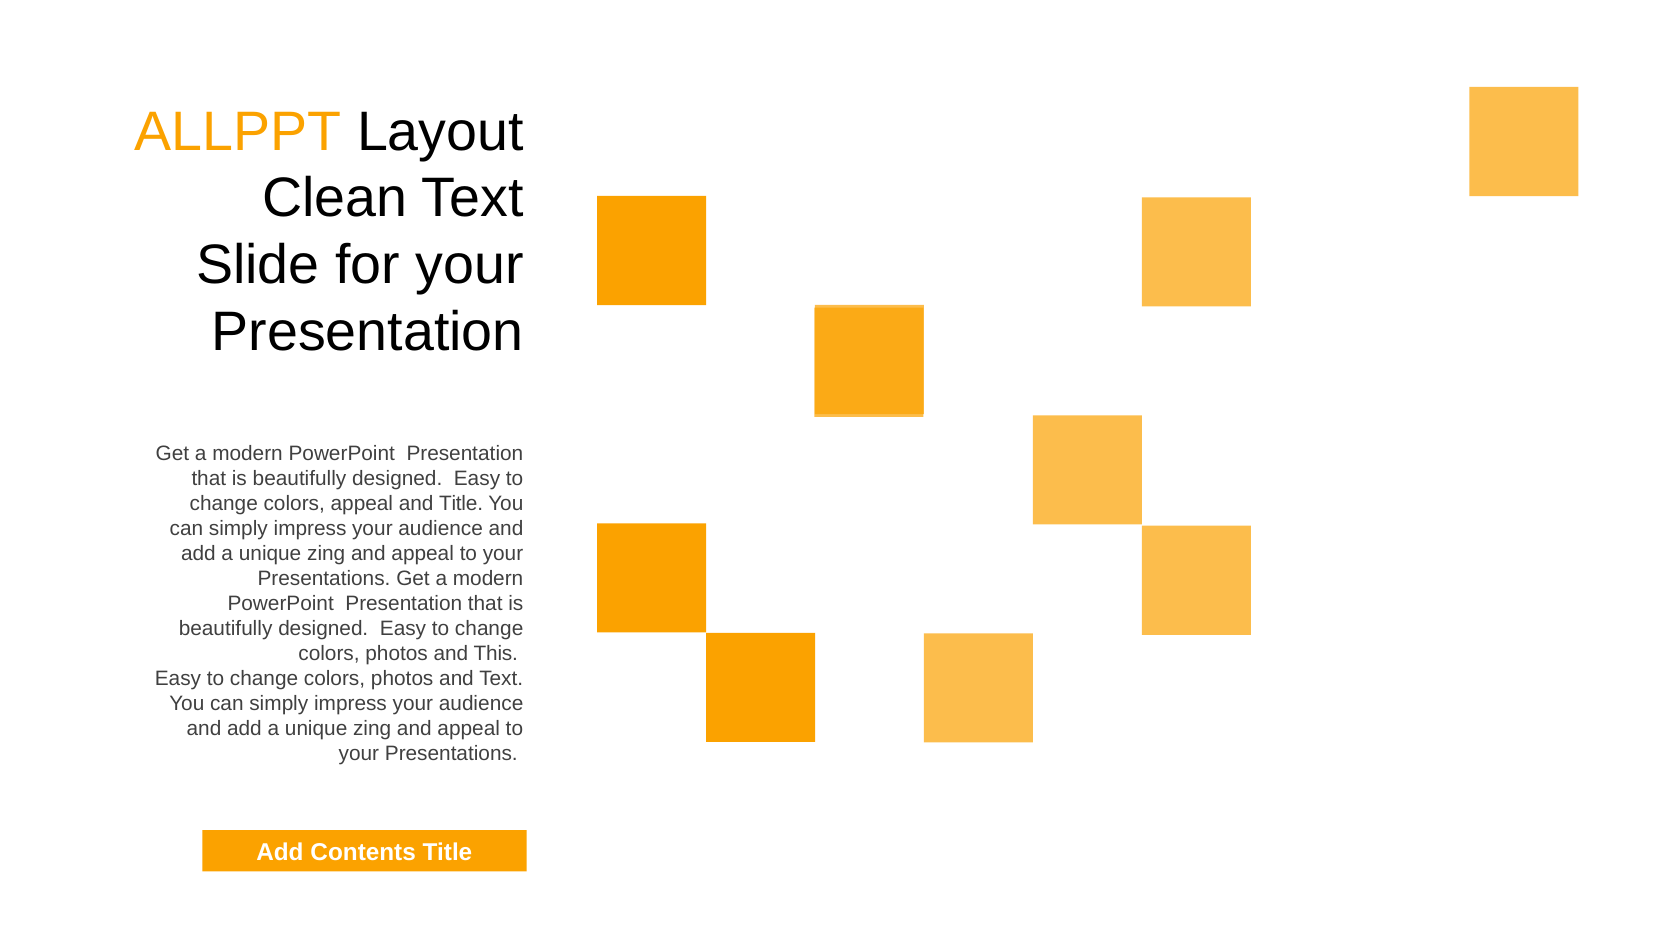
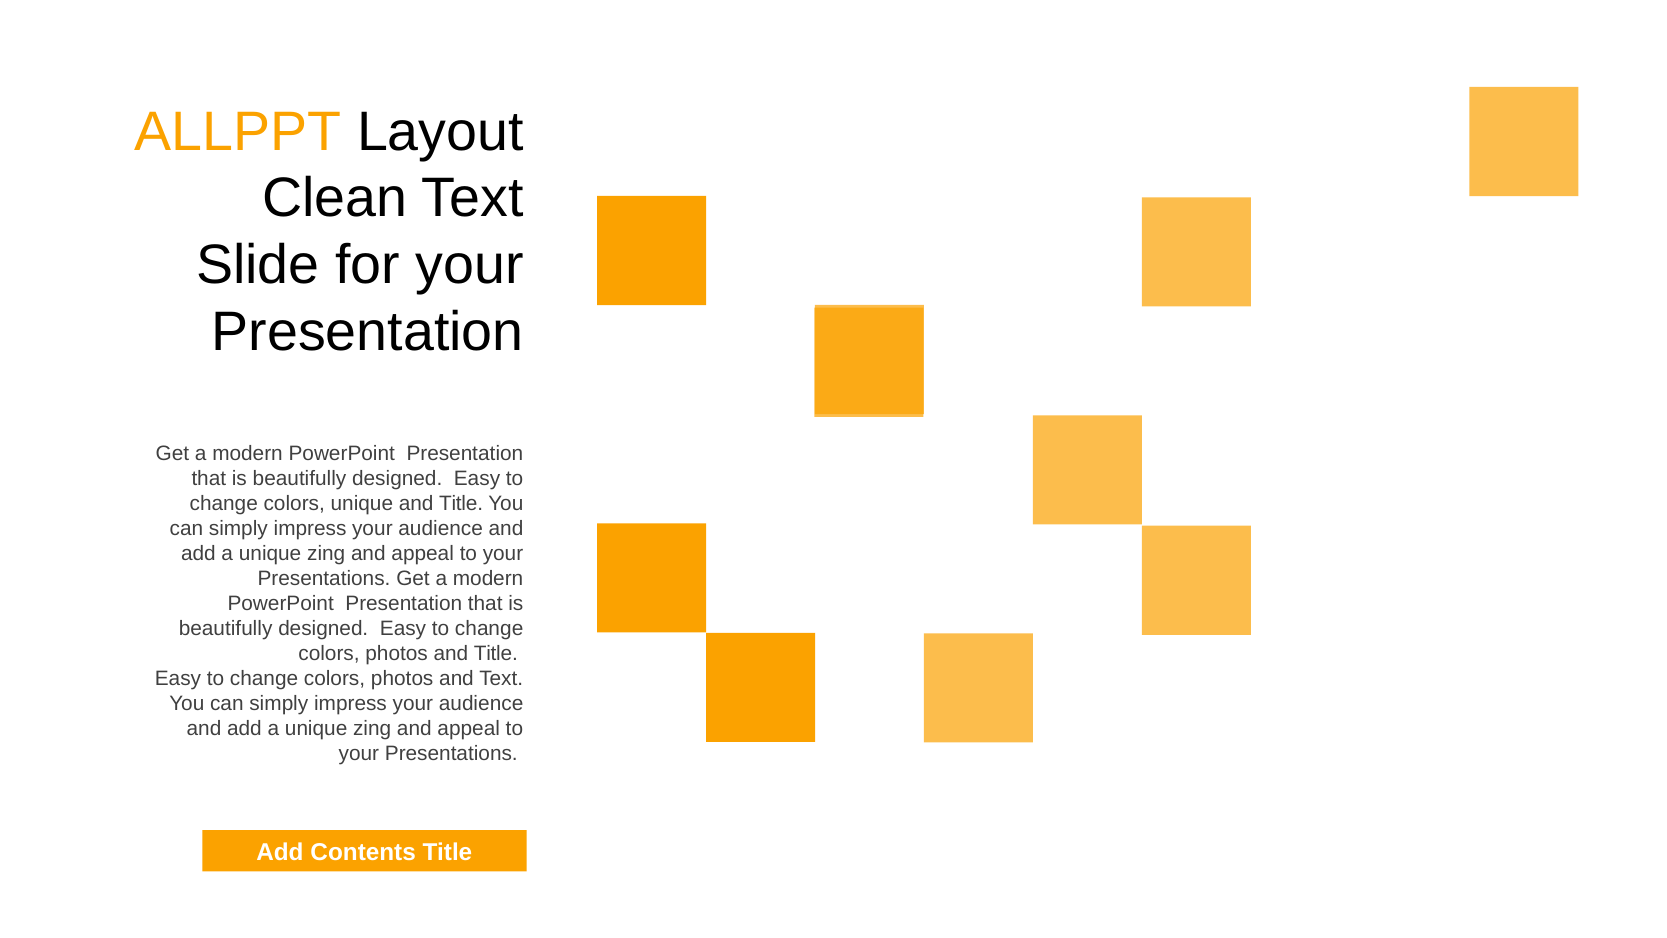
colors appeal: appeal -> unique (362, 503)
photos and This: This -> Title (496, 653)
